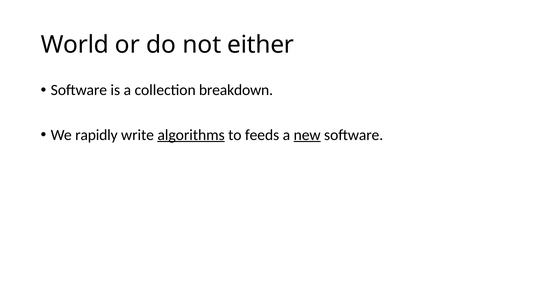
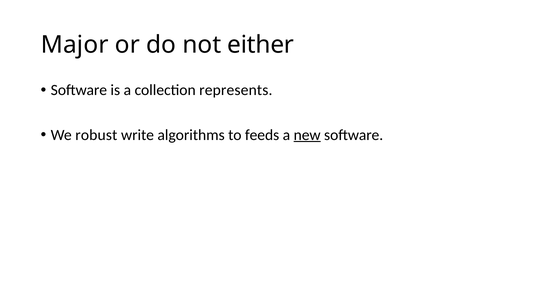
World: World -> Major (75, 45)
breakdown: breakdown -> represents (236, 90)
rapidly: rapidly -> robust (96, 135)
algorithms underline: present -> none (191, 135)
